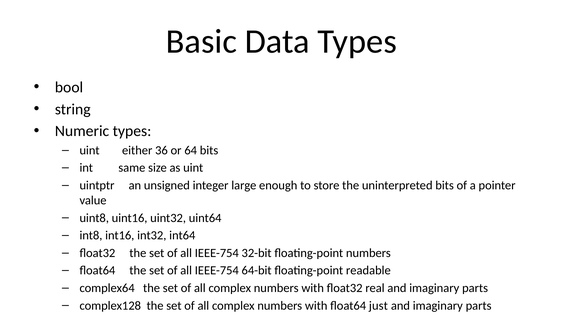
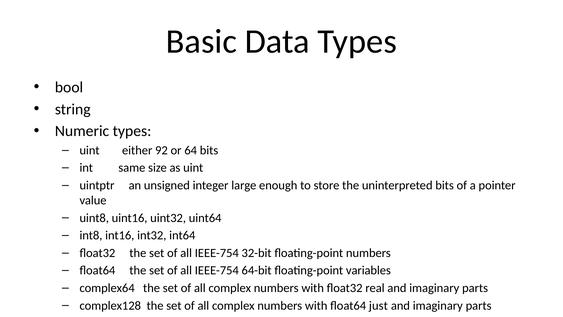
36: 36 -> 92 (161, 150)
readable: readable -> variables (368, 270)
